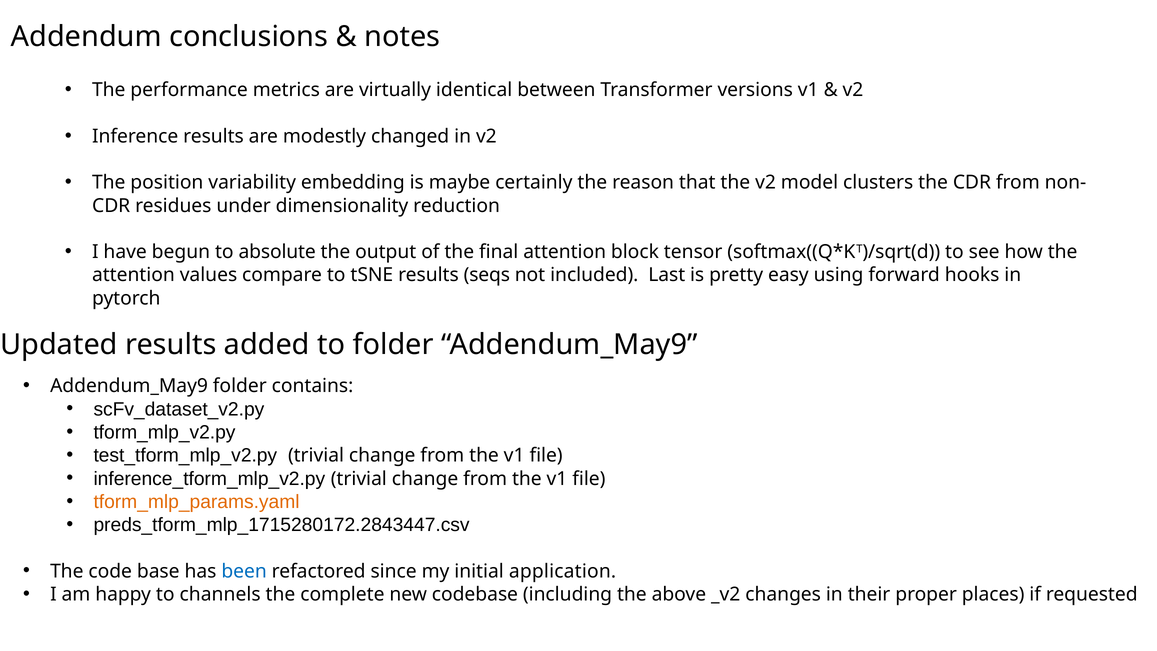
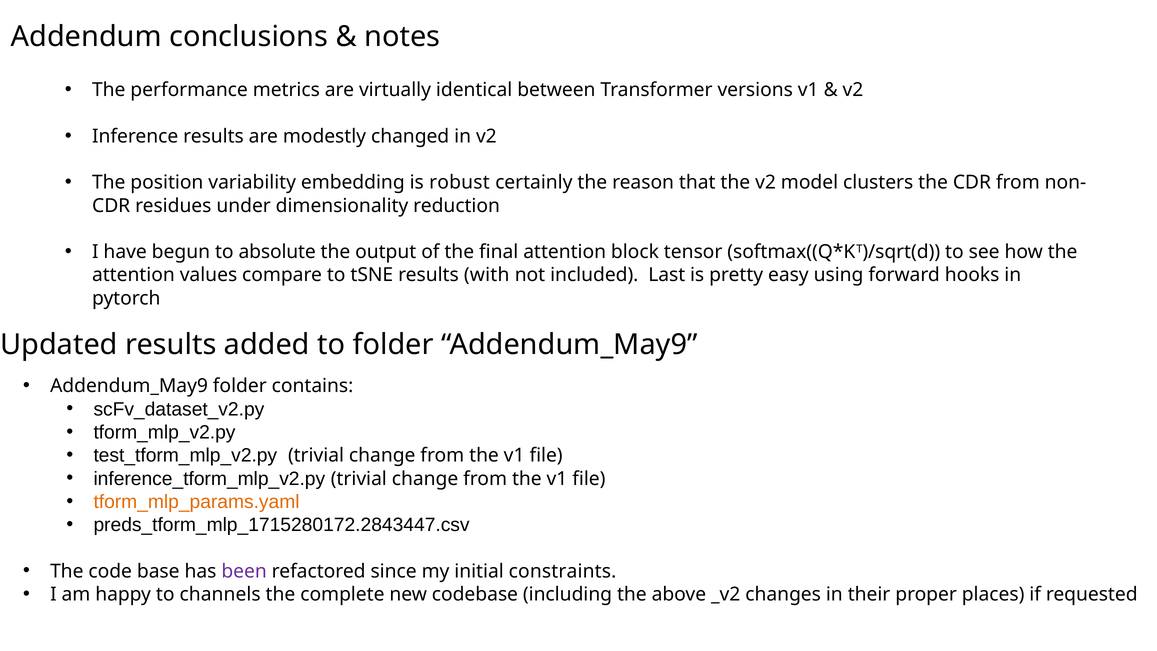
maybe: maybe -> robust (459, 183)
seqs: seqs -> with (487, 275)
been colour: blue -> purple (244, 571)
application: application -> constraints (563, 571)
